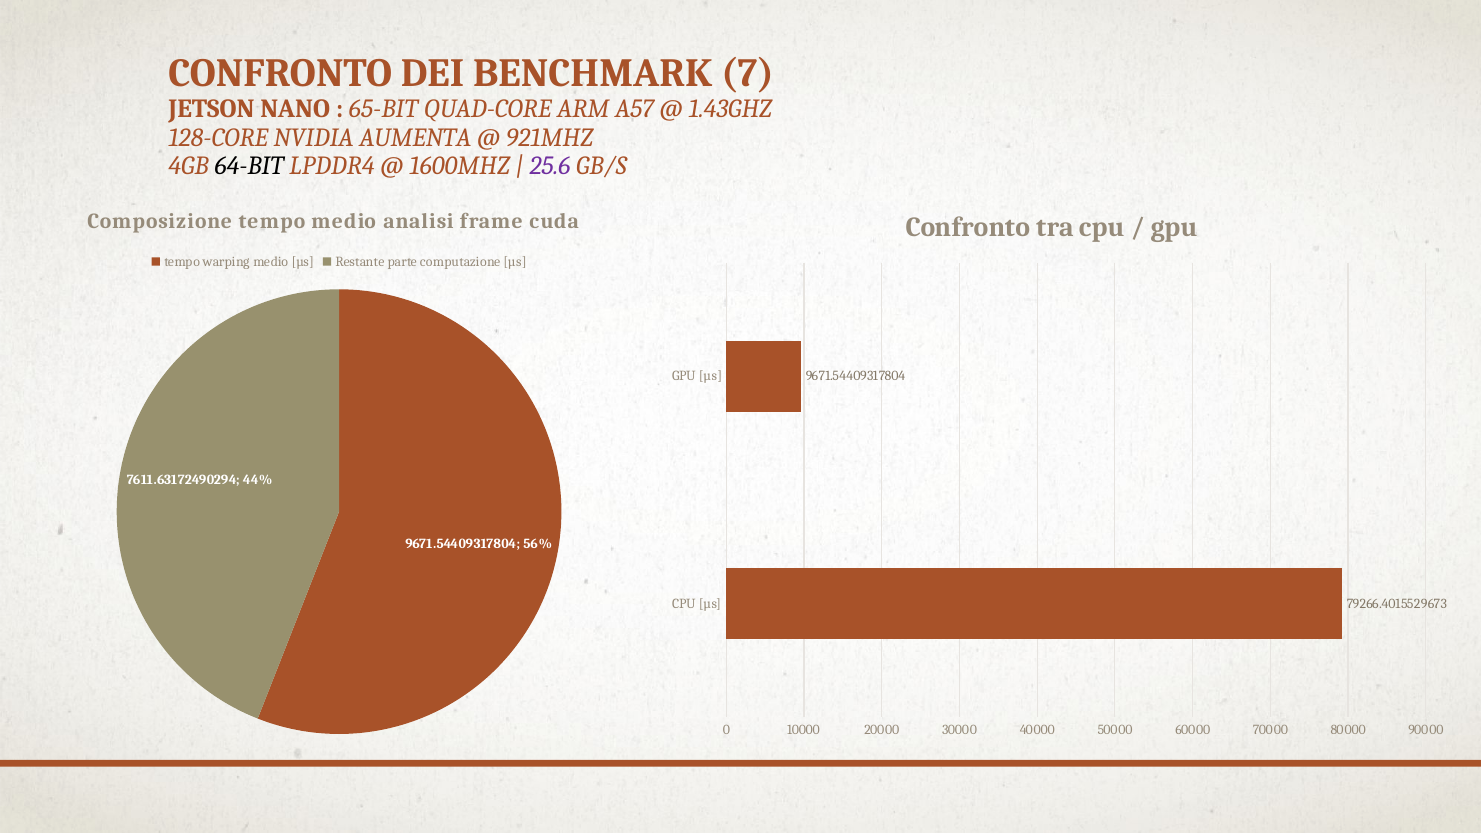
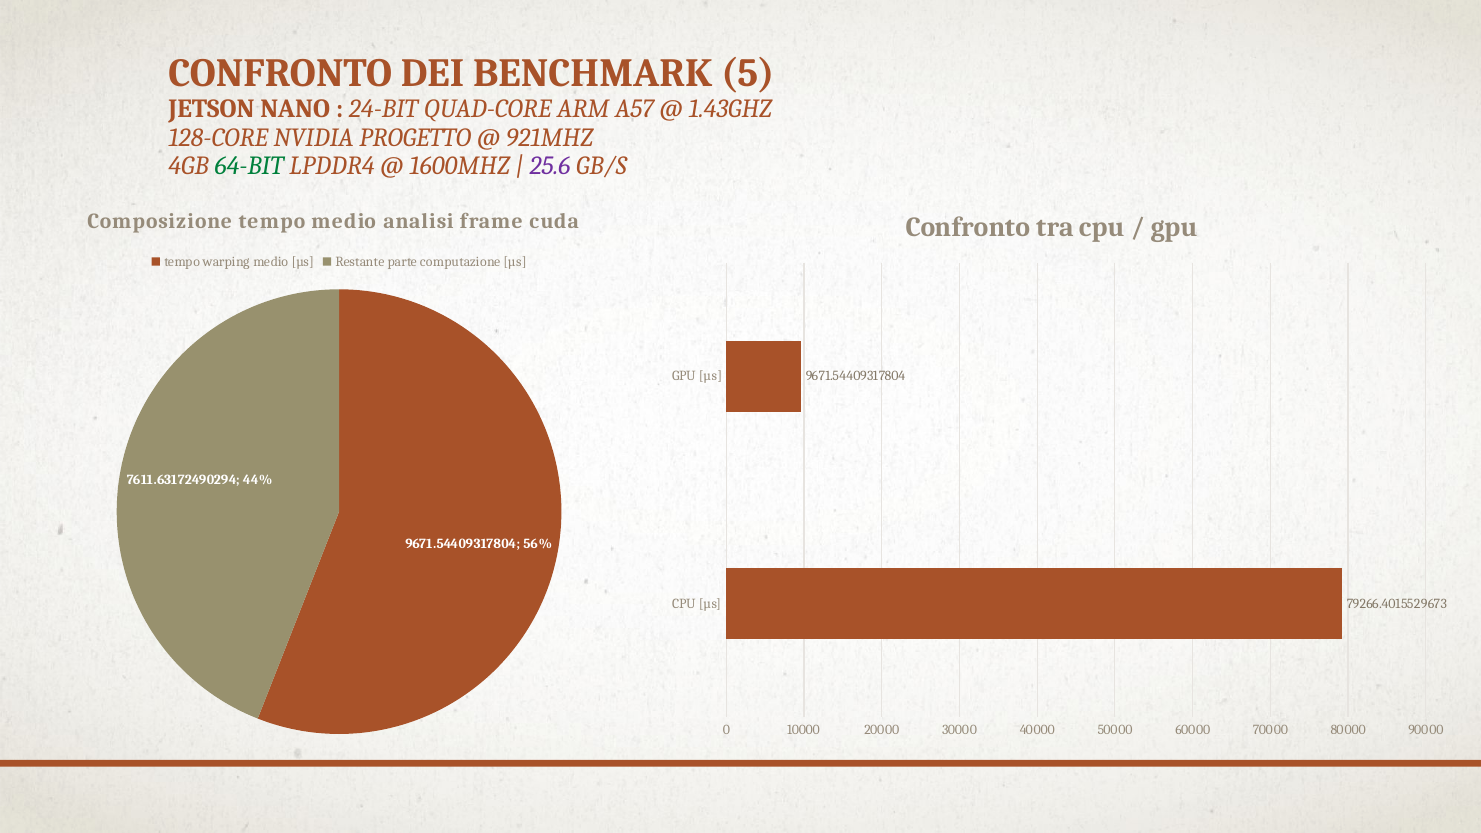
7: 7 -> 5 (748, 73)
65-BIT: 65-BIT -> 24-BIT (383, 109)
AUMENTA: AUMENTA -> PROGETTO (415, 137)
64-BIT colour: black -> green (249, 166)
